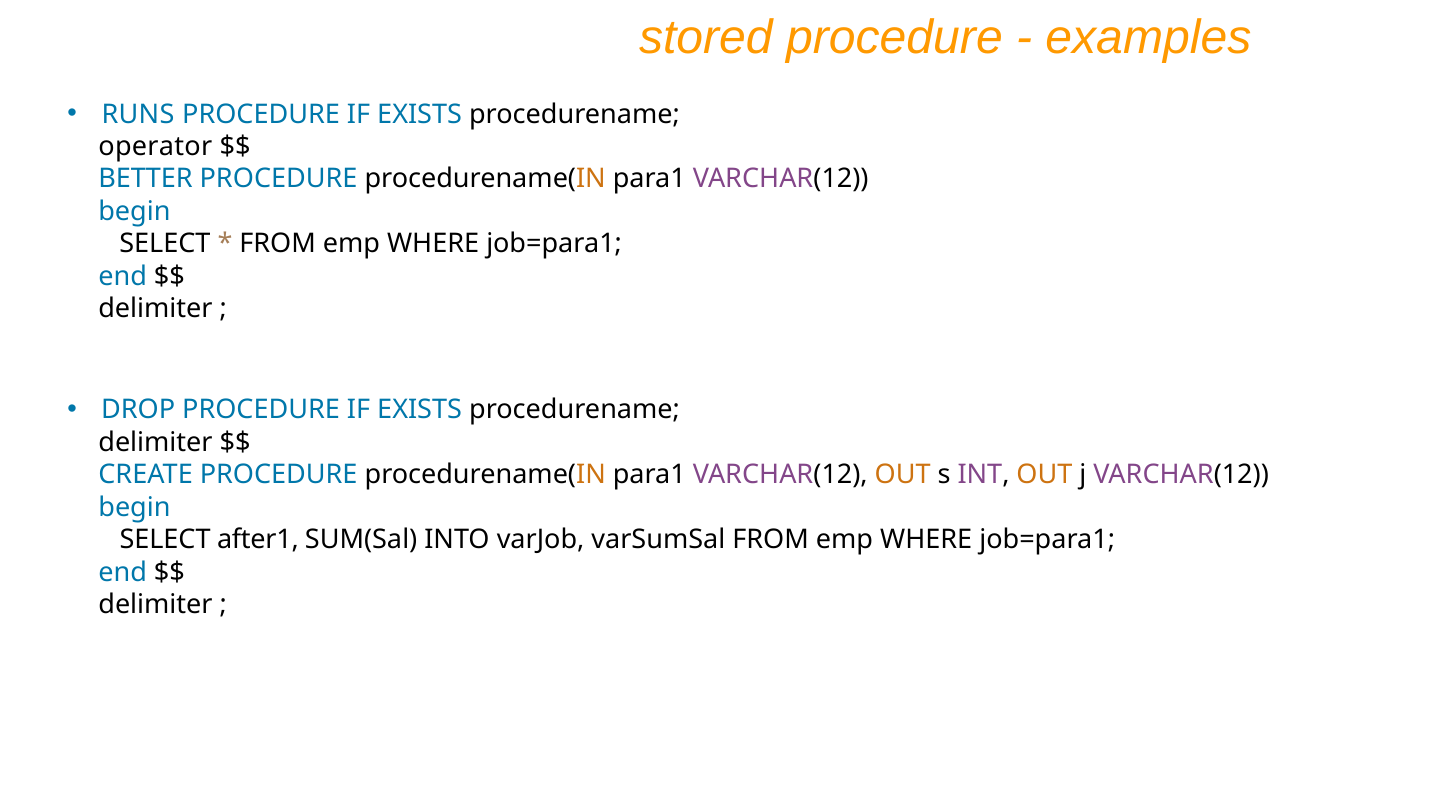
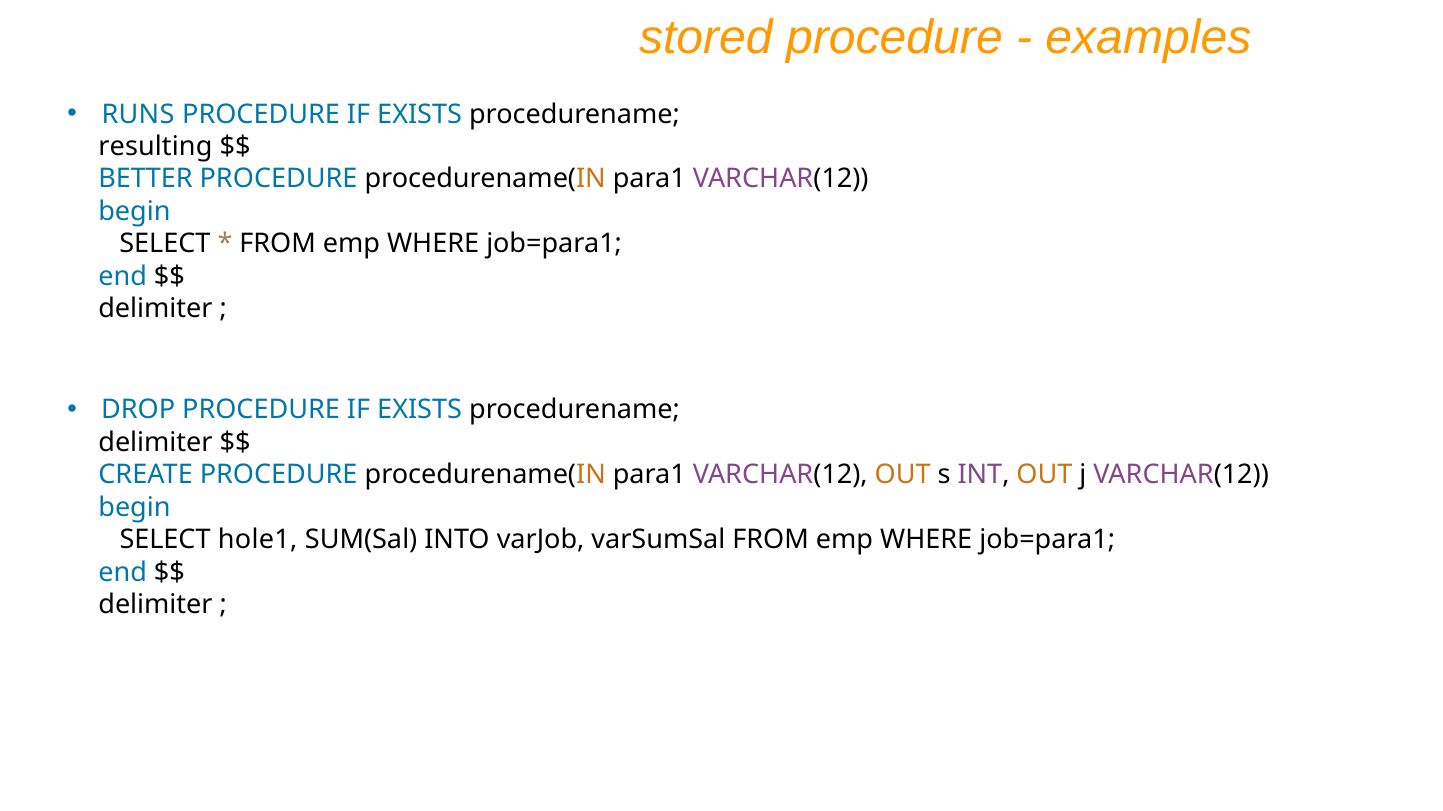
operator: operator -> resulting (155, 147)
after1: after1 -> hole1 (258, 540)
